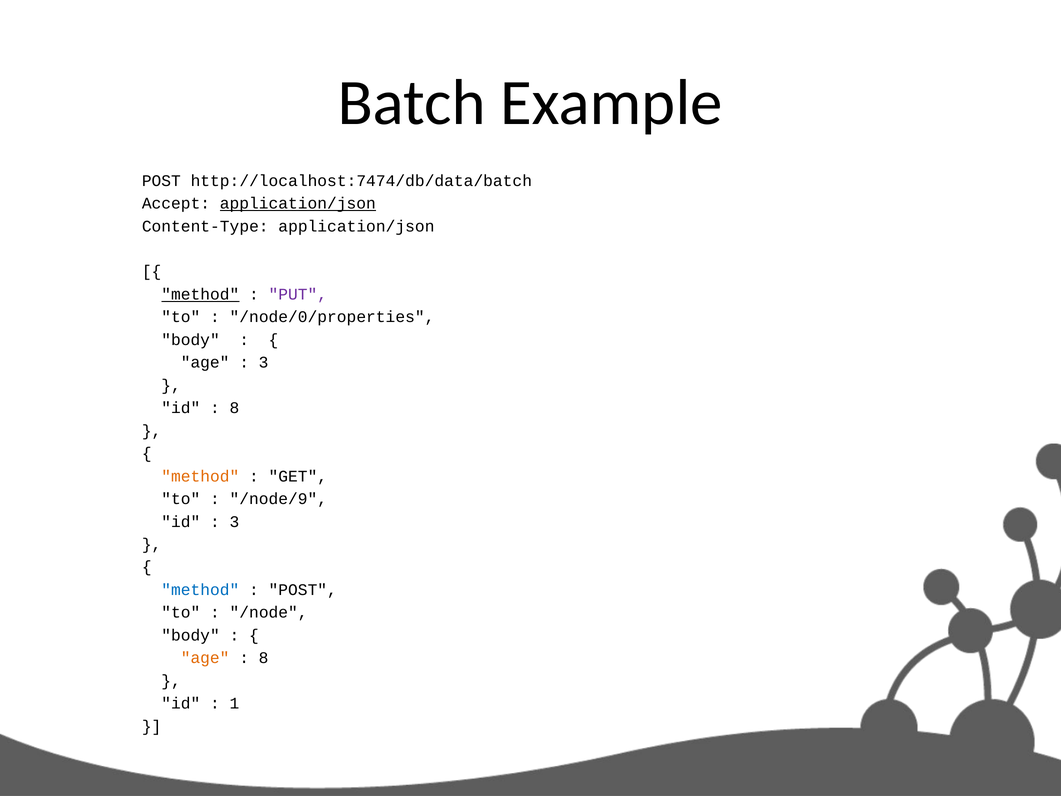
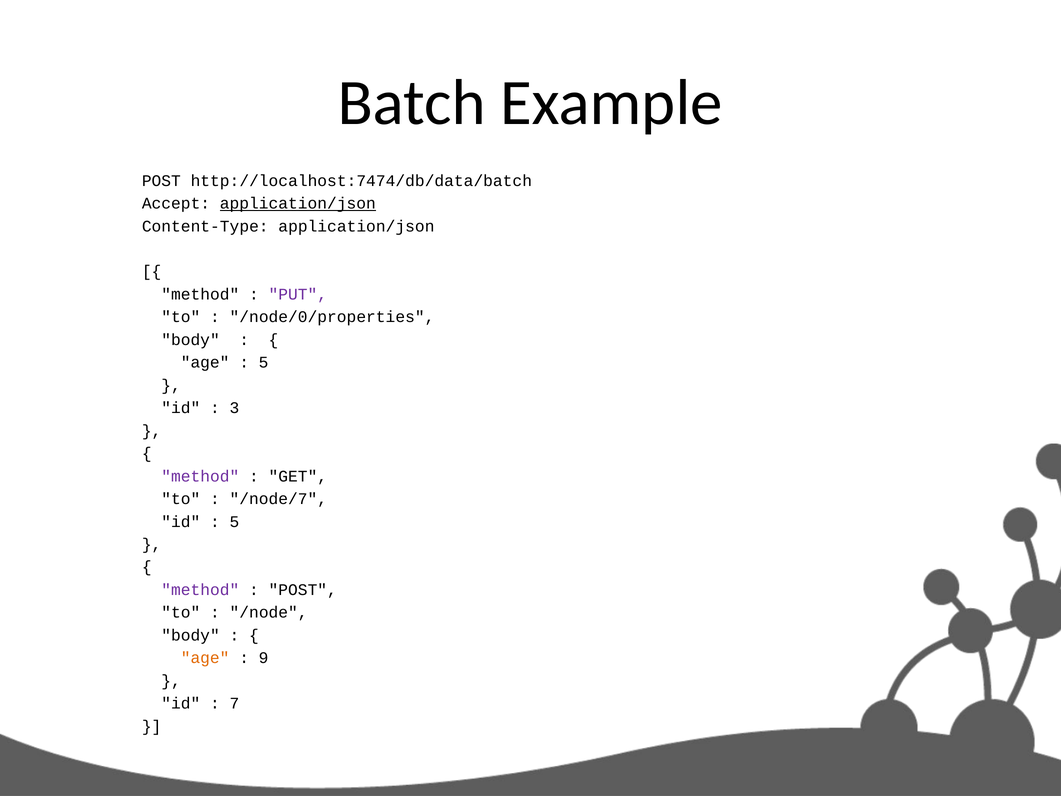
method underline: present -> none (200, 294)
3: 3 -> 5 (264, 362)
8: 8 -> 3 (234, 408)
method colour: orange -> purple (200, 476)
/node/9: /node/9 -> /node/7 (278, 499)
3: 3 -> 5 (234, 522)
method colour: blue -> purple (200, 590)
8: 8 -> 9 (264, 658)
1: 1 -> 7 (234, 703)
